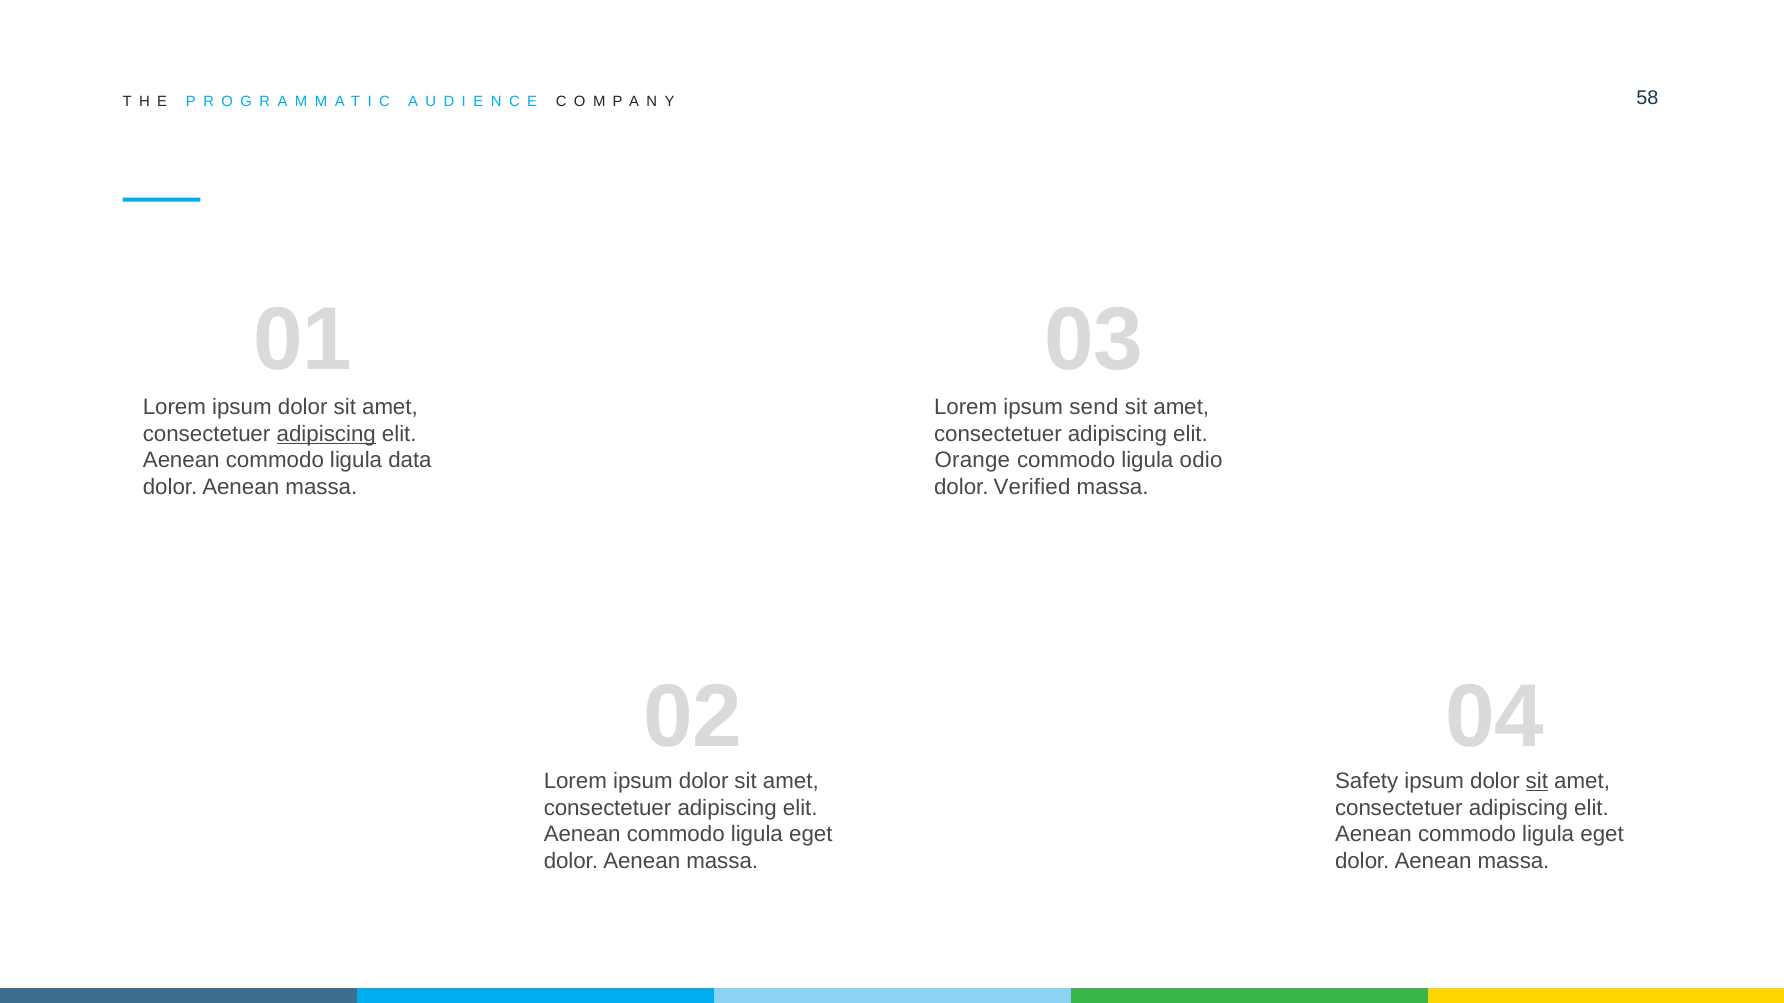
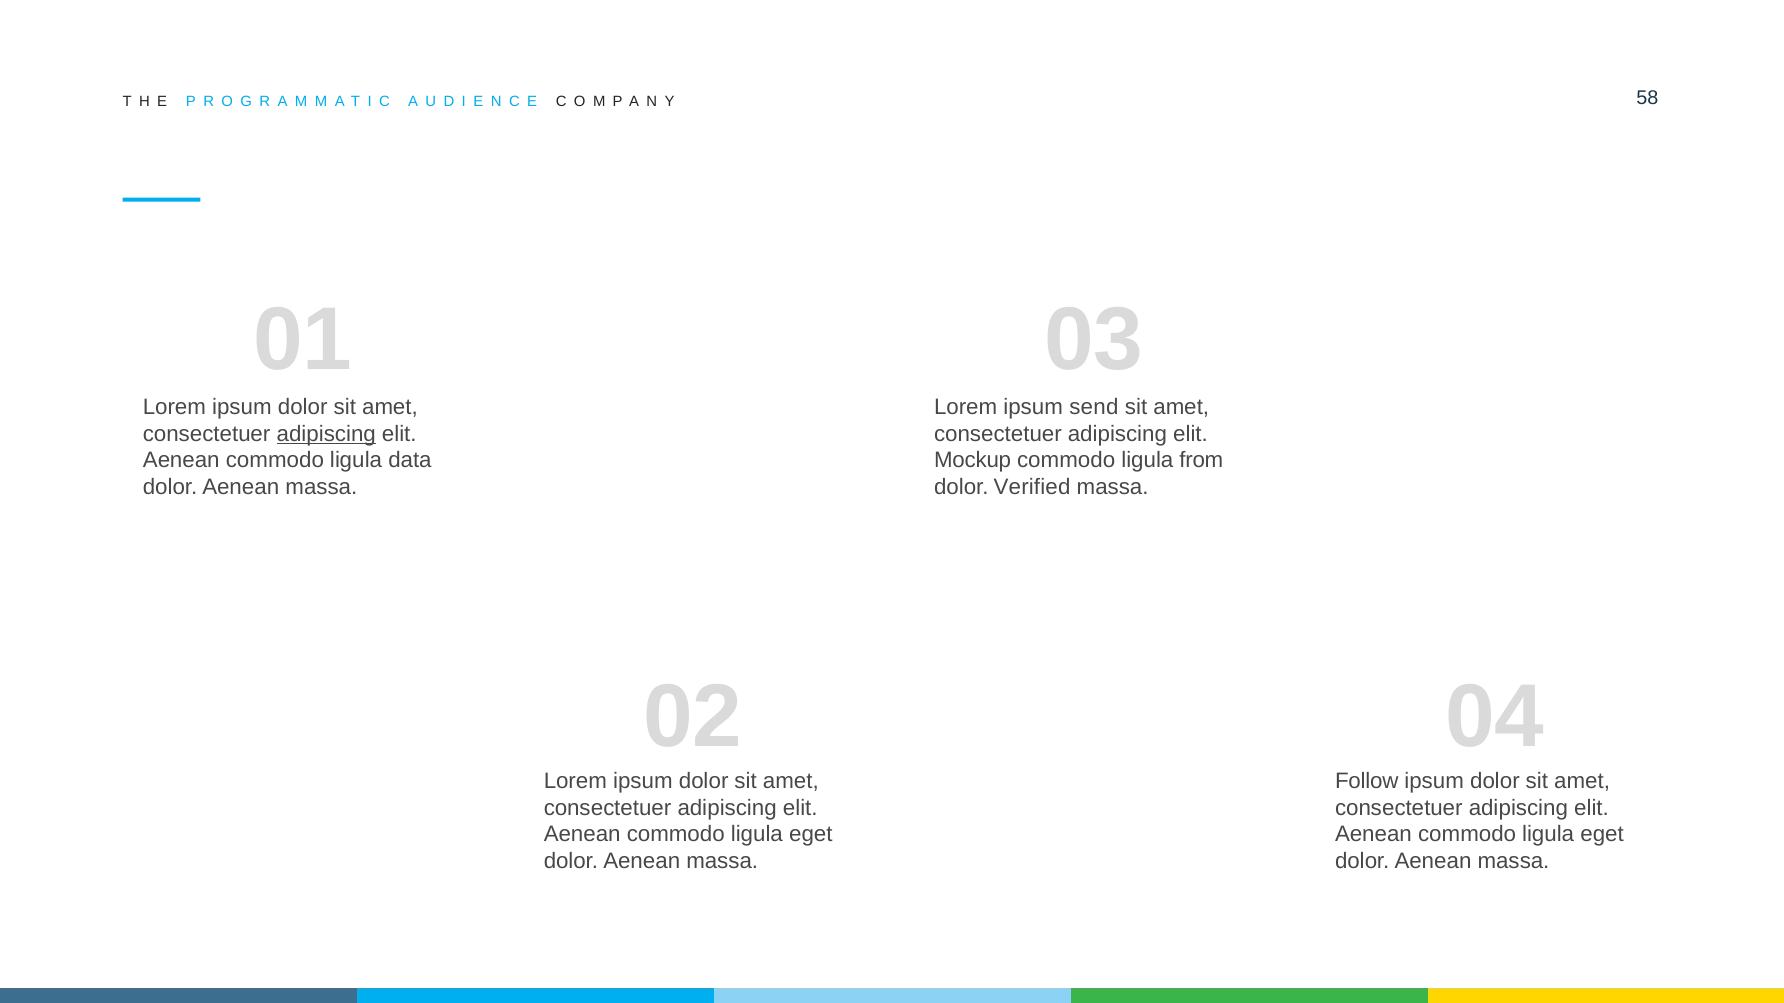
Orange: Orange -> Mockup (973, 461)
odio: odio -> from (1201, 461)
Safety: Safety -> Follow (1367, 781)
sit underline: present -> none (1537, 781)
